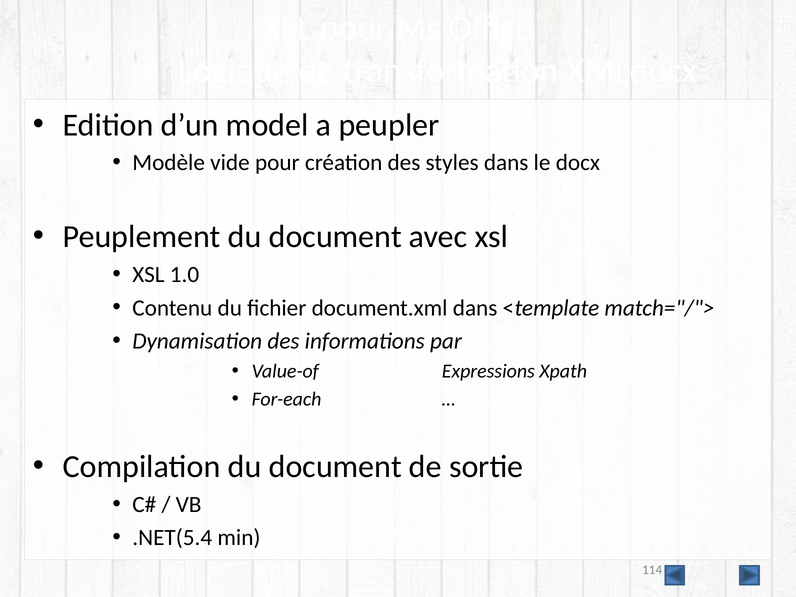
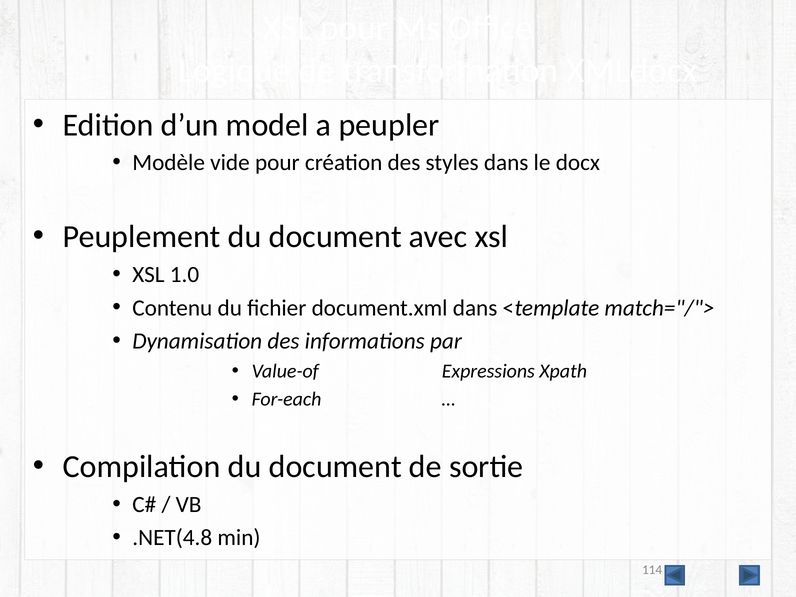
.NET(5.4: .NET(5.4 -> .NET(4.8 (172, 538)
